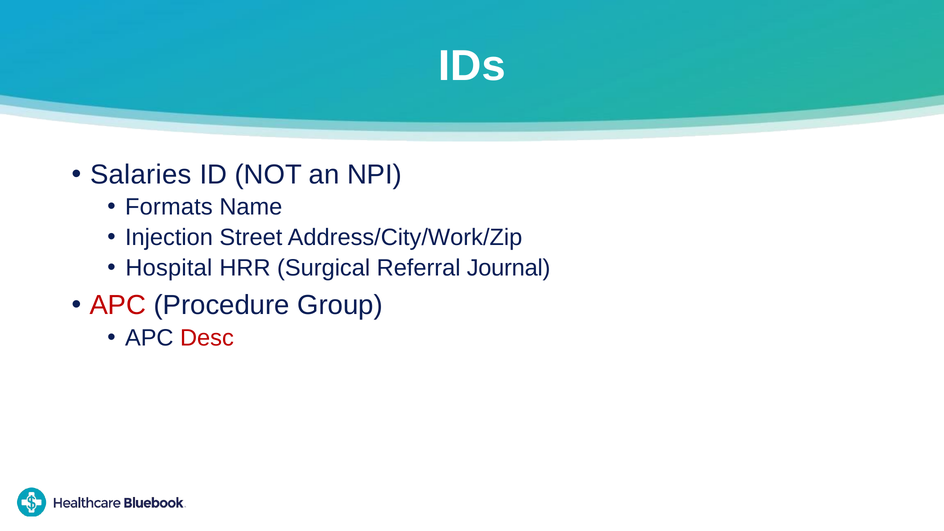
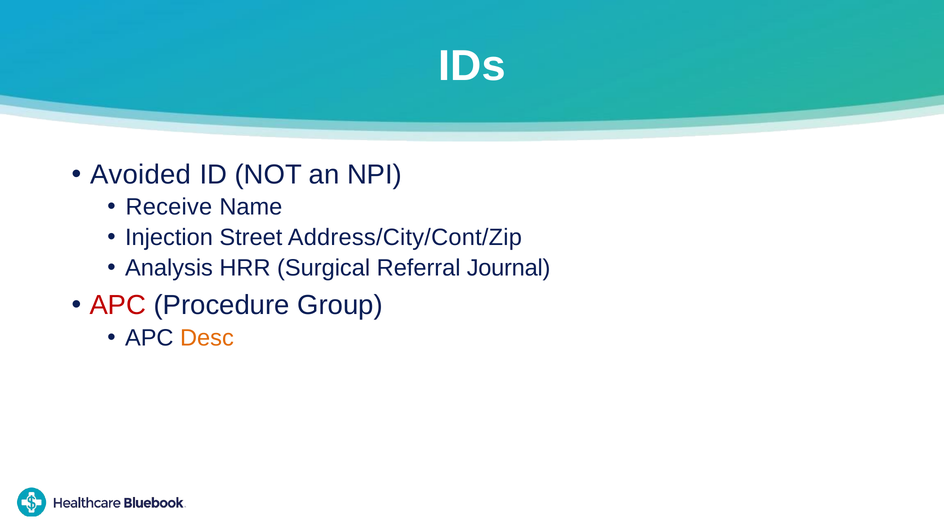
Salaries: Salaries -> Avoided (141, 175)
Formats: Formats -> Receive (169, 207)
Address/City/Work/Zip: Address/City/Work/Zip -> Address/City/Cont/Zip (405, 238)
Hospital: Hospital -> Analysis (169, 268)
Desc colour: red -> orange (207, 338)
